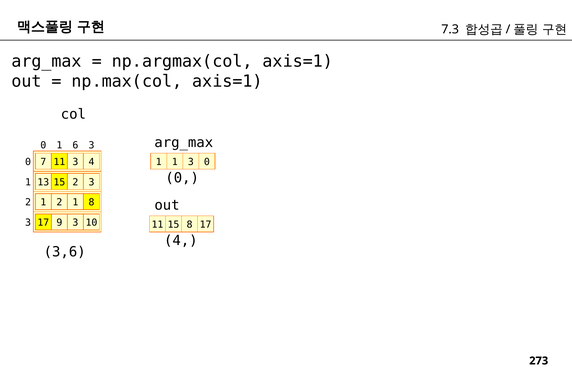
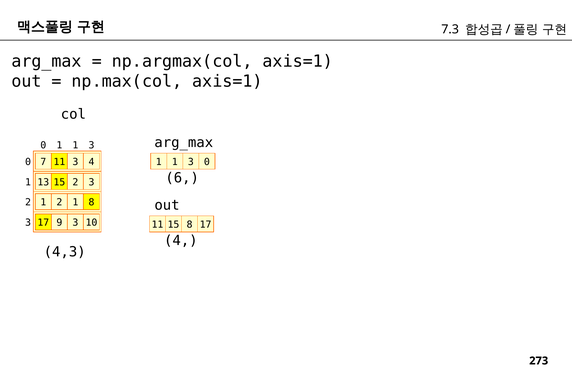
0 1 6: 6 -> 1 (75, 145)
0: 0 -> 6 (182, 178)
3,6: 3,6 -> 4,3 (65, 252)
